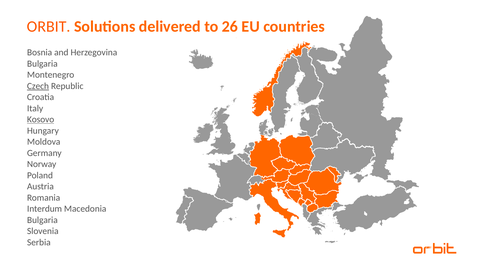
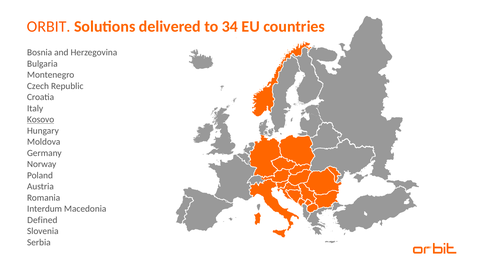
26: 26 -> 34 (230, 26)
Czech underline: present -> none (38, 86)
Bulgaria: Bulgaria -> Defined (42, 220)
